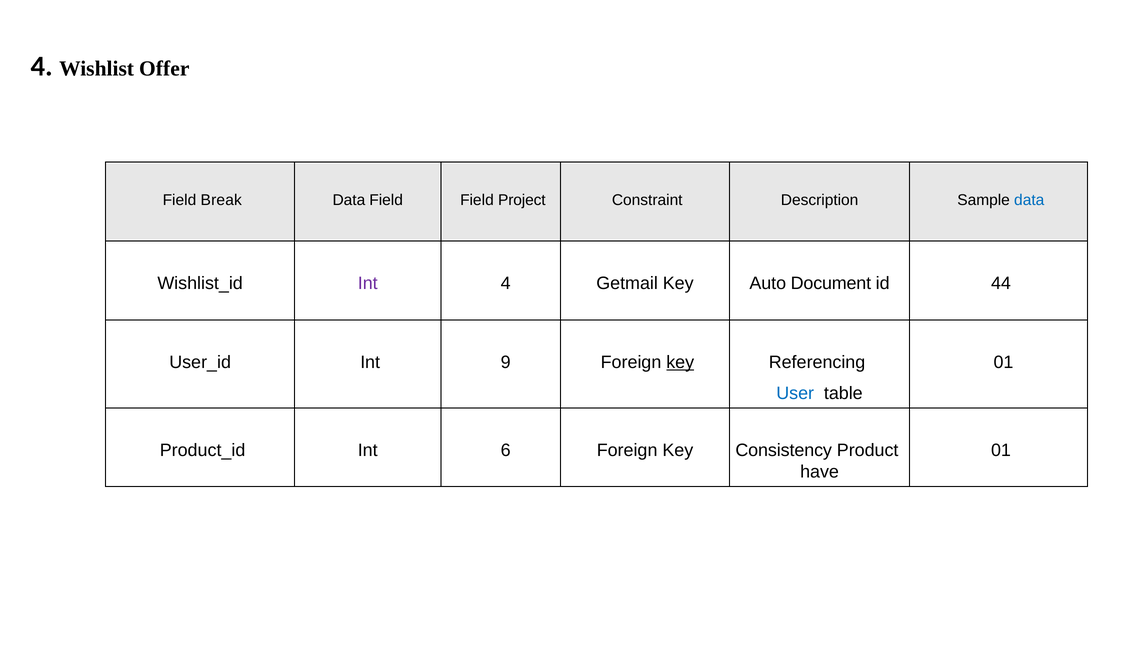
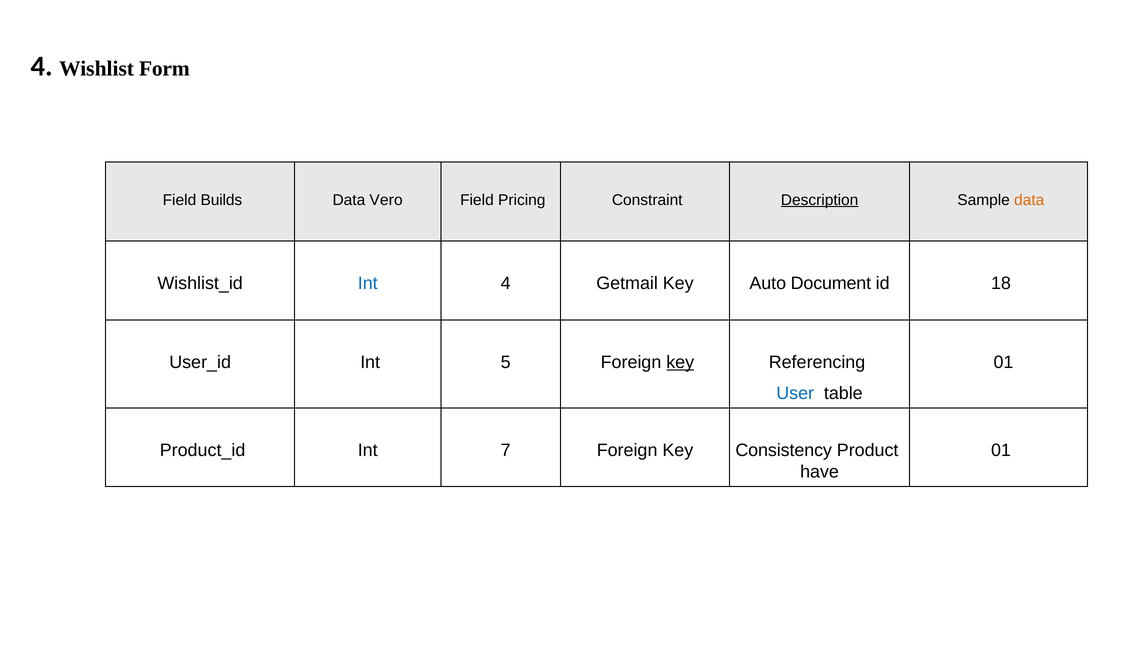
Offer: Offer -> Form (164, 69)
Break: Break -> Builds (221, 200)
Data Field: Field -> Vero (386, 200)
Project: Project -> Pricing (522, 200)
Description underline: none -> present (820, 200)
data colour: blue -> orange (1029, 200)
Int colour: purple -> blue (368, 283)
44: 44 -> 18 (1001, 283)
9: 9 -> 5 (506, 362)
6: 6 -> 7 (506, 451)
